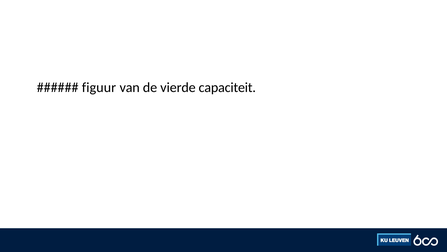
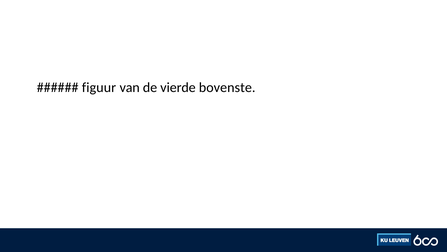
capaciteit: capaciteit -> bovenste (227, 87)
